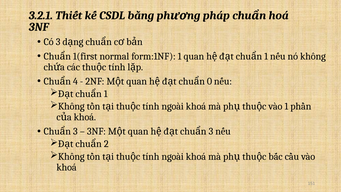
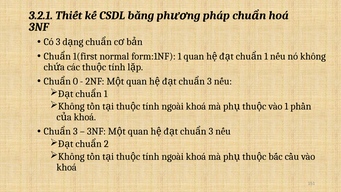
4: 4 -> 0 (75, 81)
0: 0 -> 3 (209, 81)
